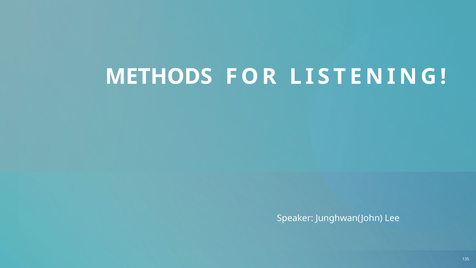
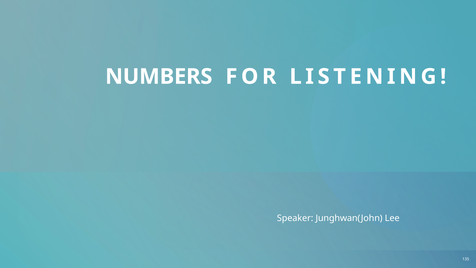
METHODS: METHODS -> NUMBERS (159, 76)
